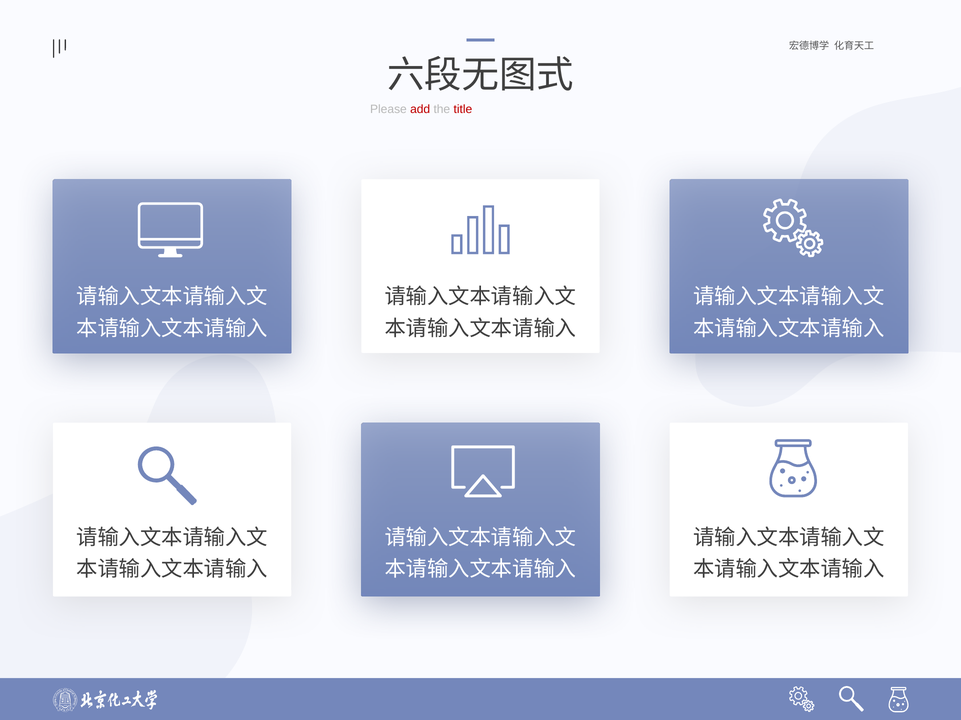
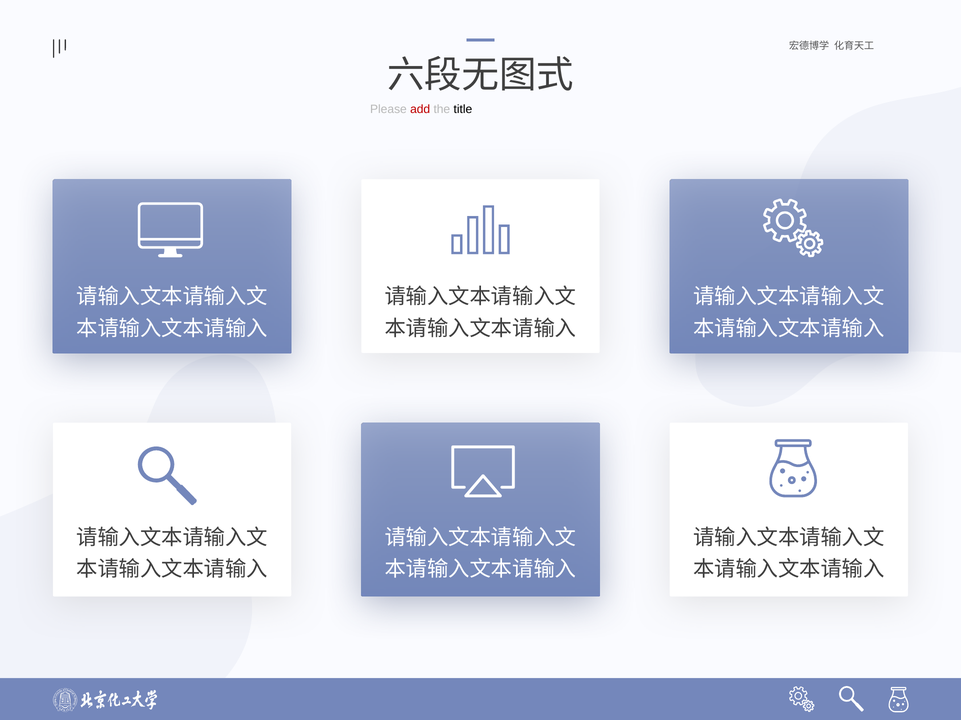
title colour: red -> black (463, 109)
